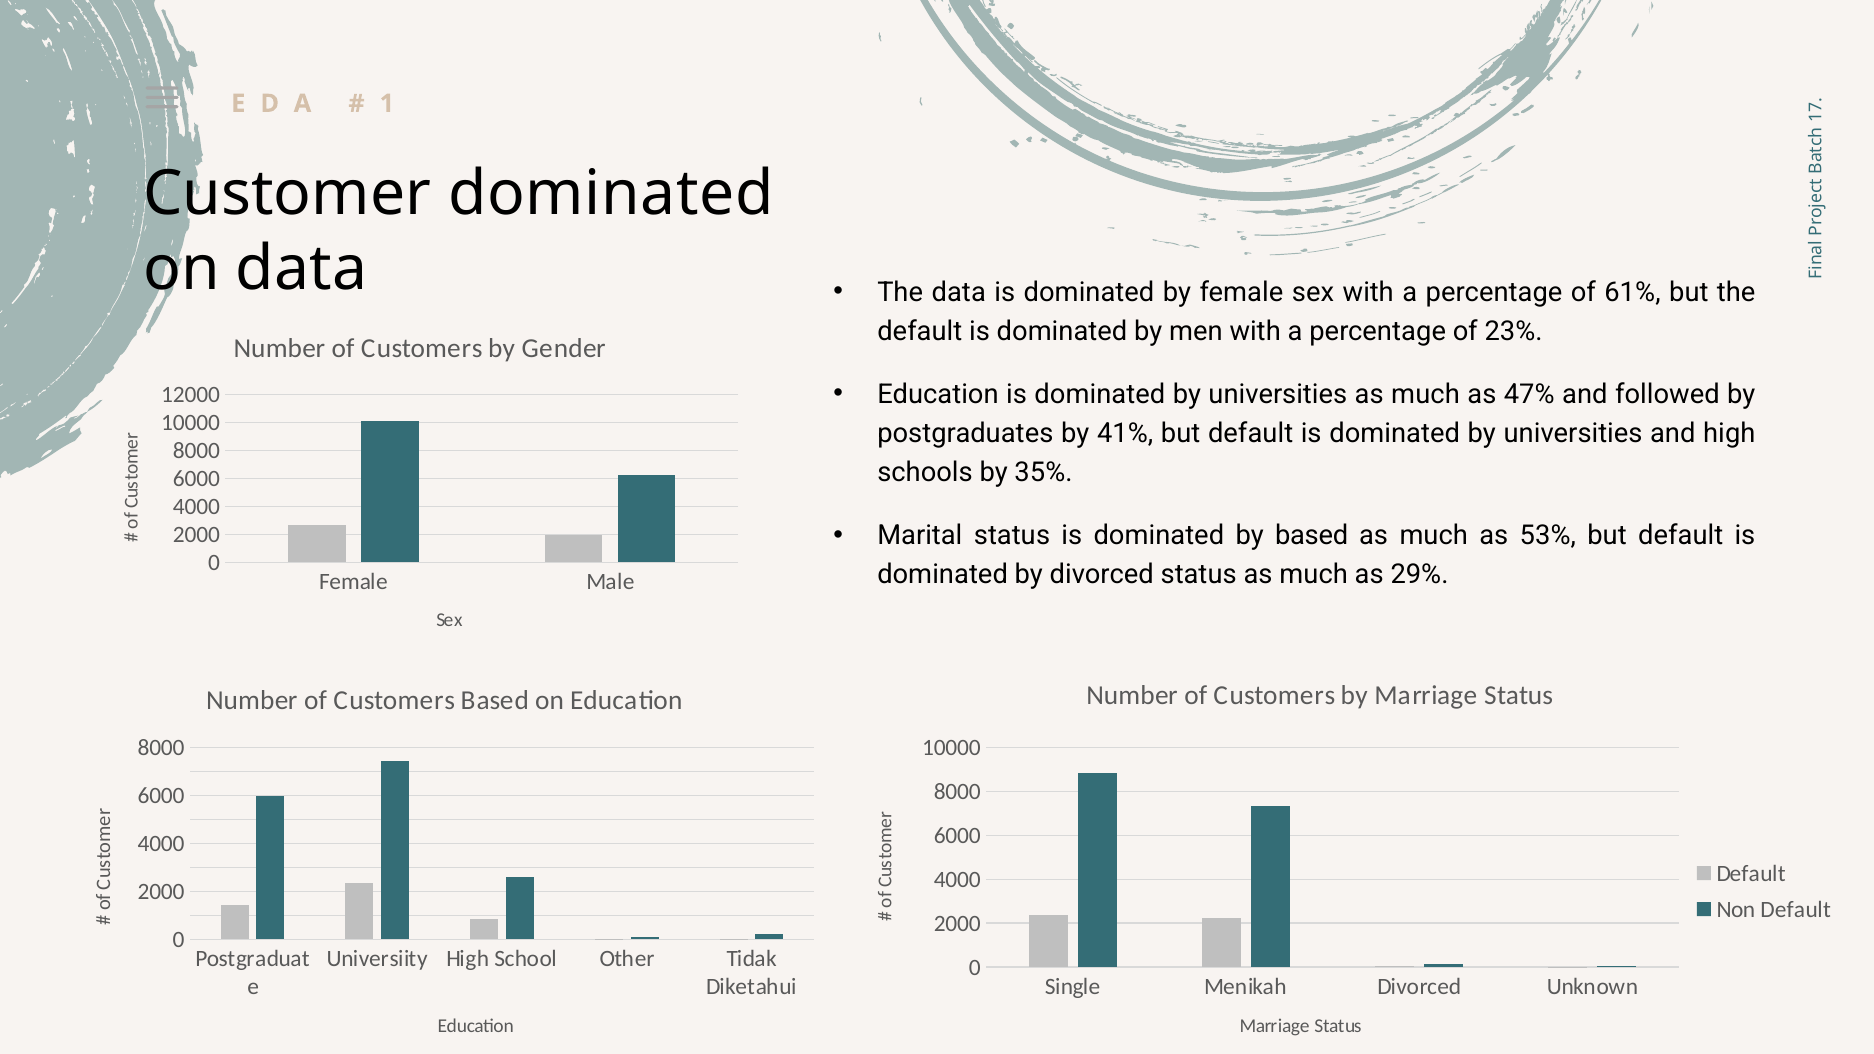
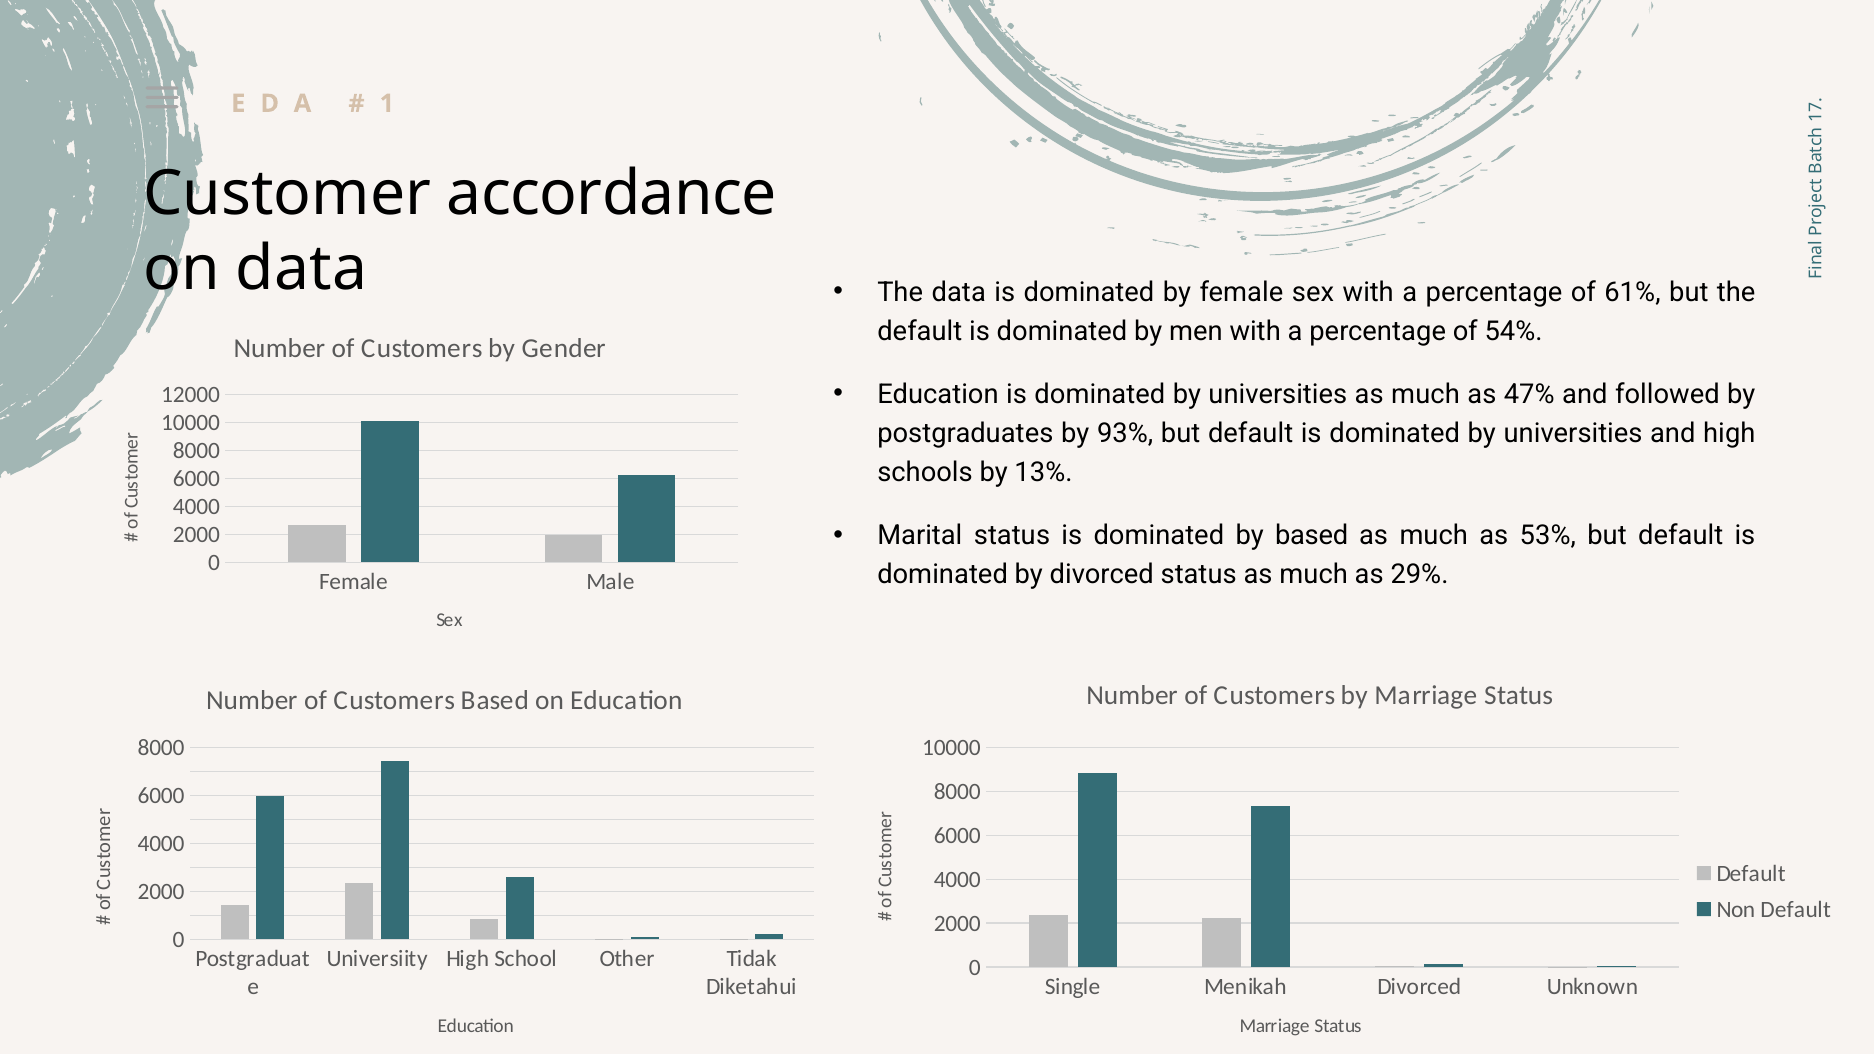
Customer dominated: dominated -> accordance (612, 194)
23%: 23% -> 54% (1514, 332)
41%: 41% -> 93% (1125, 434)
35%: 35% -> 13% (1044, 473)
